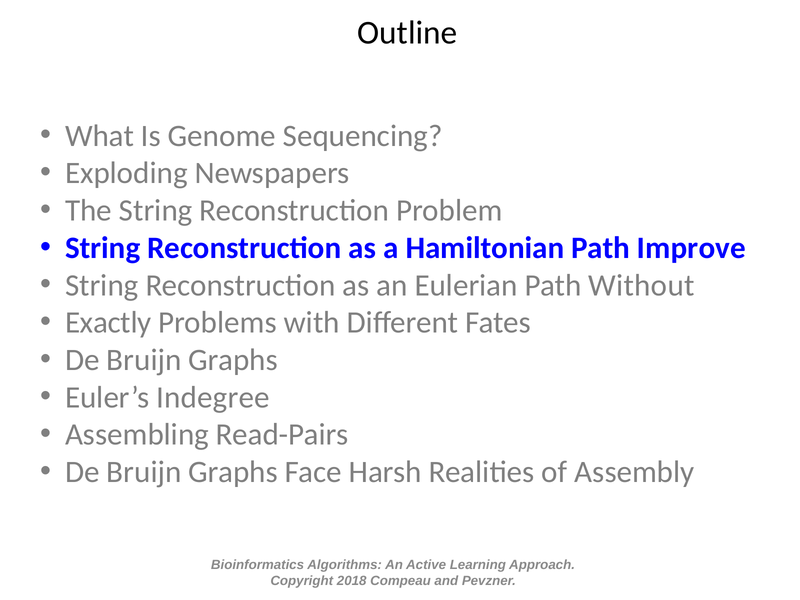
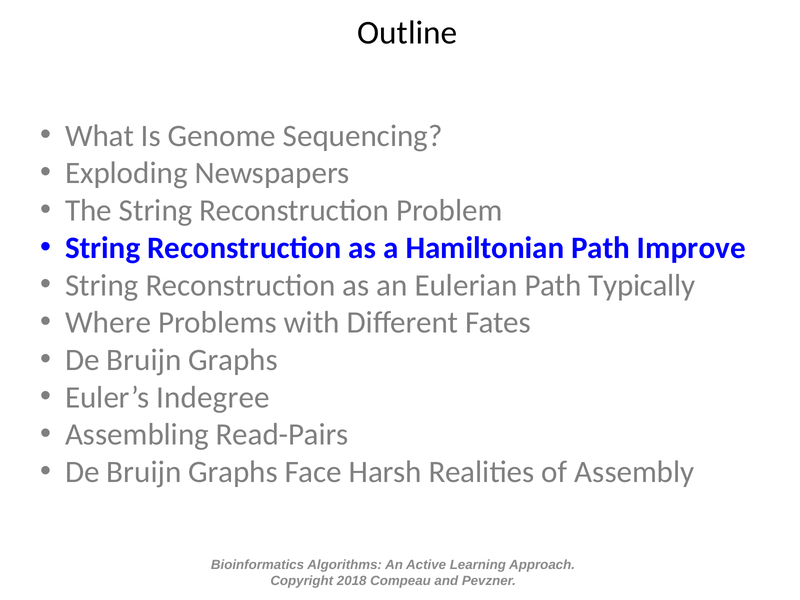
Without: Without -> Typically (642, 285)
Exactly: Exactly -> Where (108, 323)
